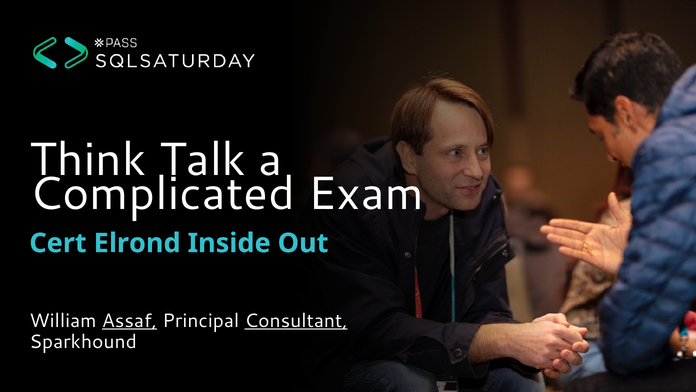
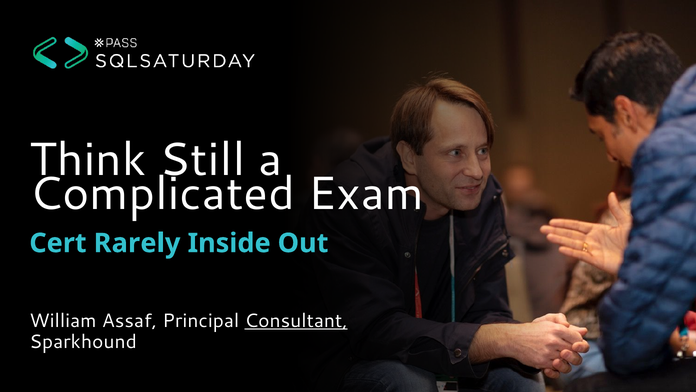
Talk: Talk -> Still (202, 160)
Elrond: Elrond -> Rarely (137, 243)
Assaf underline: present -> none (129, 320)
